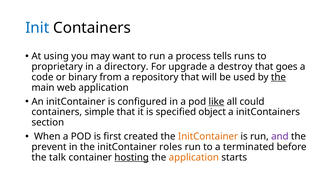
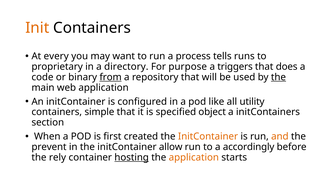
Init colour: blue -> orange (37, 28)
using: using -> every (56, 56)
upgrade: upgrade -> purpose (188, 67)
destroy: destroy -> triggers (235, 67)
goes: goes -> does (287, 67)
from underline: none -> present (111, 77)
like underline: present -> none (216, 101)
could: could -> utility (252, 101)
and colour: purple -> orange (280, 136)
roles: roles -> allow (171, 147)
terminated: terminated -> accordingly (249, 147)
talk: talk -> rely (58, 157)
